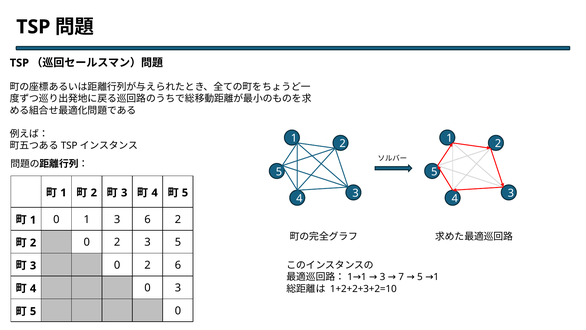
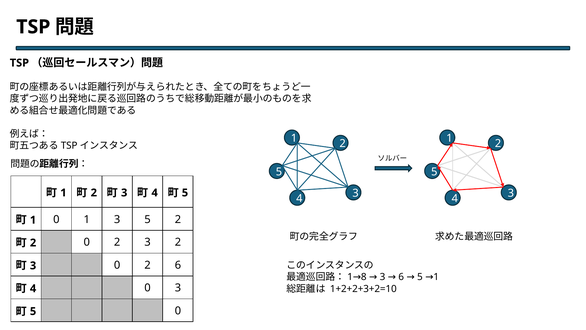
1 3 6: 6 -> 5 (148, 219)
0 2 3 5: 5 -> 2 (178, 242)
1: 1 -> 8 (364, 277)
3 7: 7 -> 6 (401, 277)
